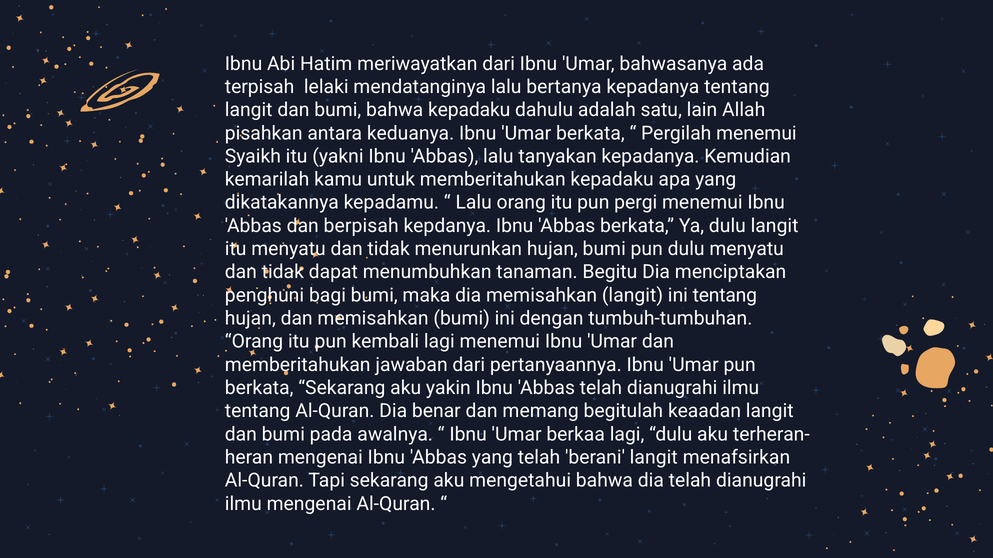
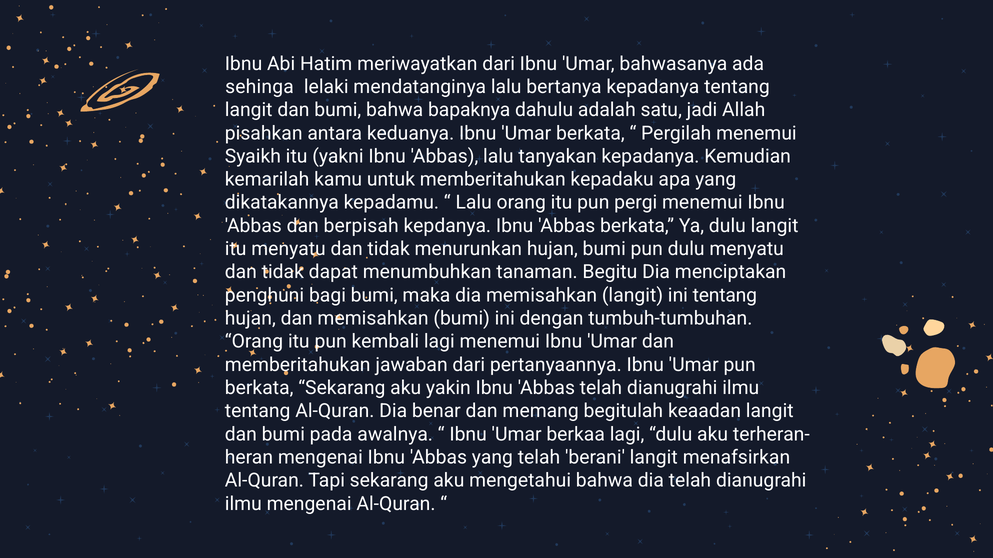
terpisah: terpisah -> sehinga (259, 87)
bahwa kepadaku: kepadaku -> bapaknya (469, 110)
lain: lain -> jadi (702, 110)
